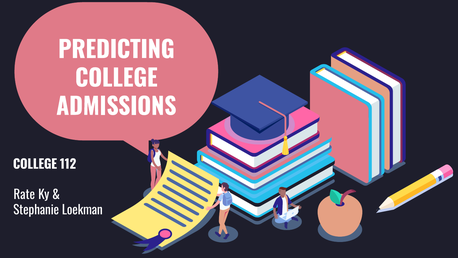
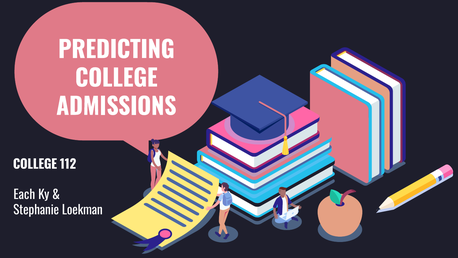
Rate: Rate -> Each (24, 195)
